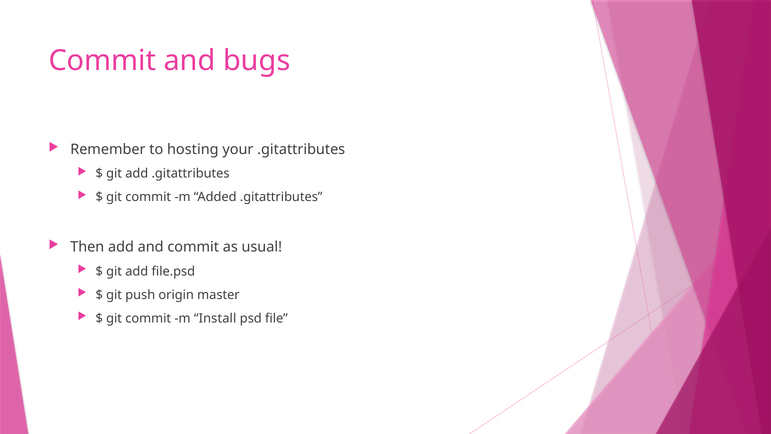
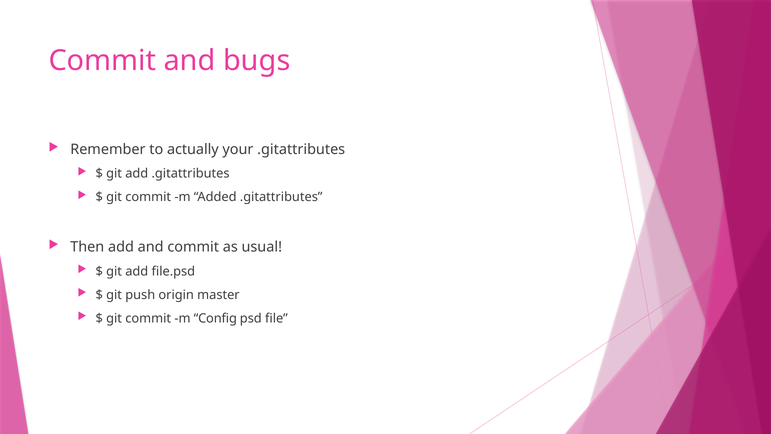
hosting: hosting -> actually (193, 149)
Install: Install -> Config (215, 318)
